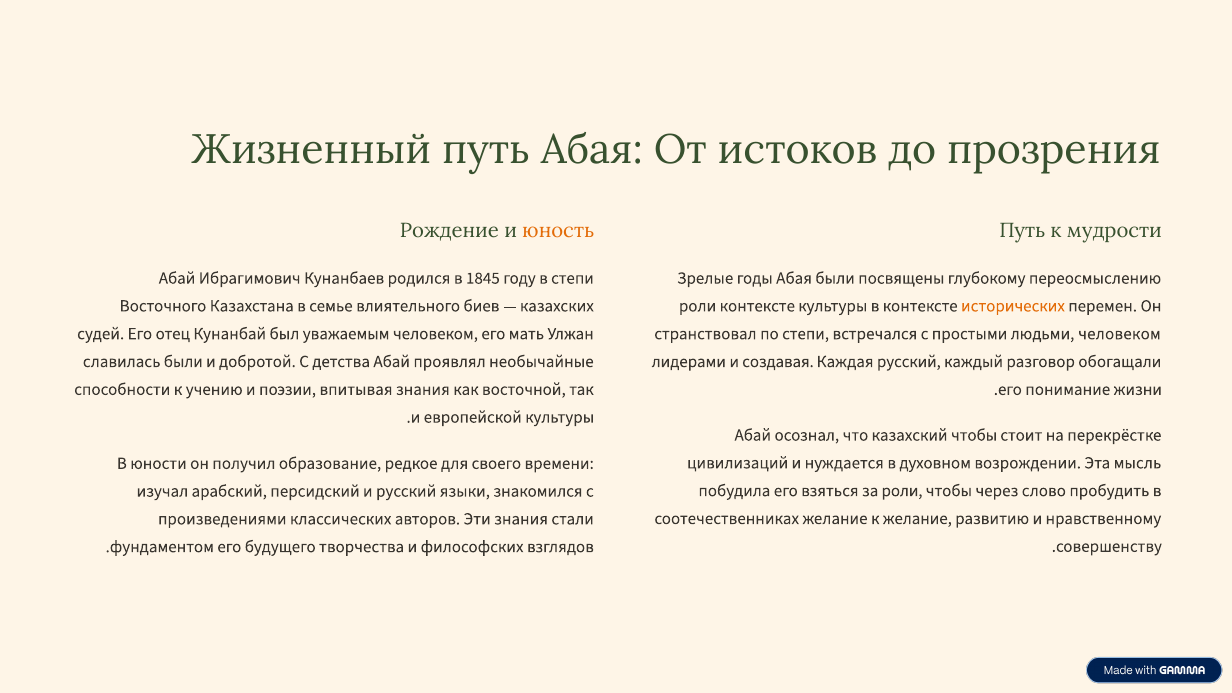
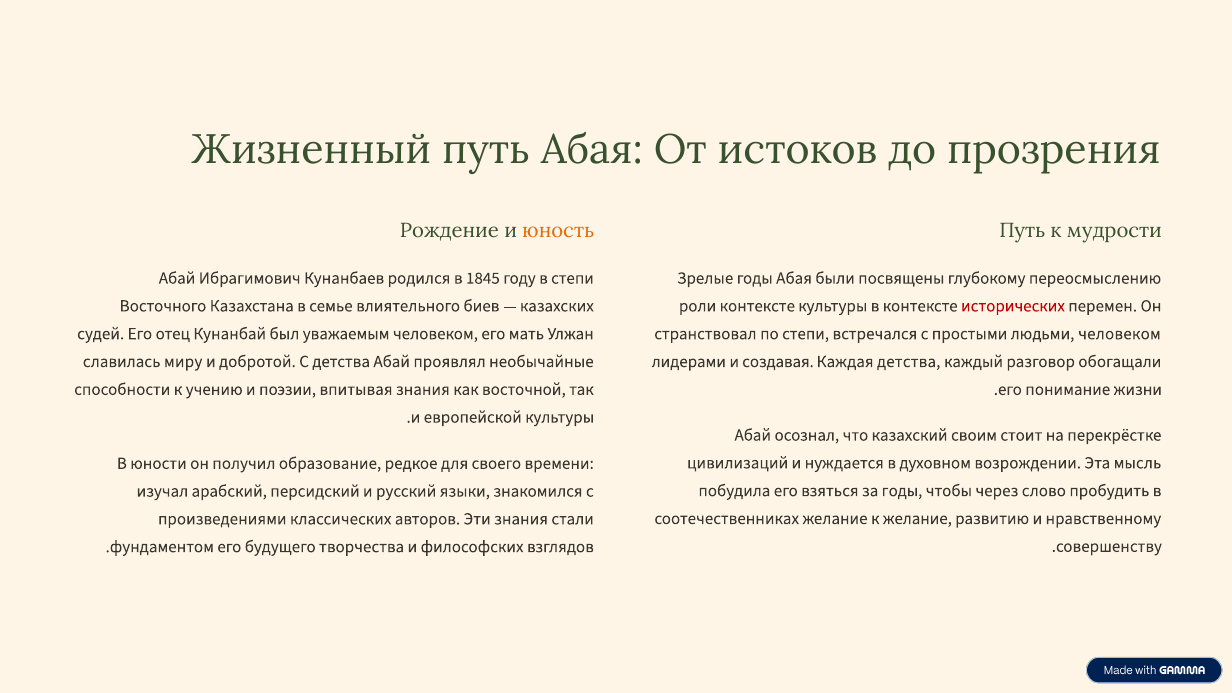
исторических colour: orange -> red (1013, 306)
славилась были: были -> миру (183, 361)
Каждая русский: русский -> детства (909, 361)
казахский чтобы: чтобы -> своим (974, 435)
за роли: роли -> годы (902, 491)
